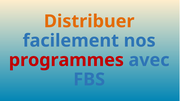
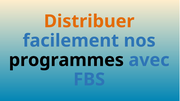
programmes colour: red -> black (66, 60)
